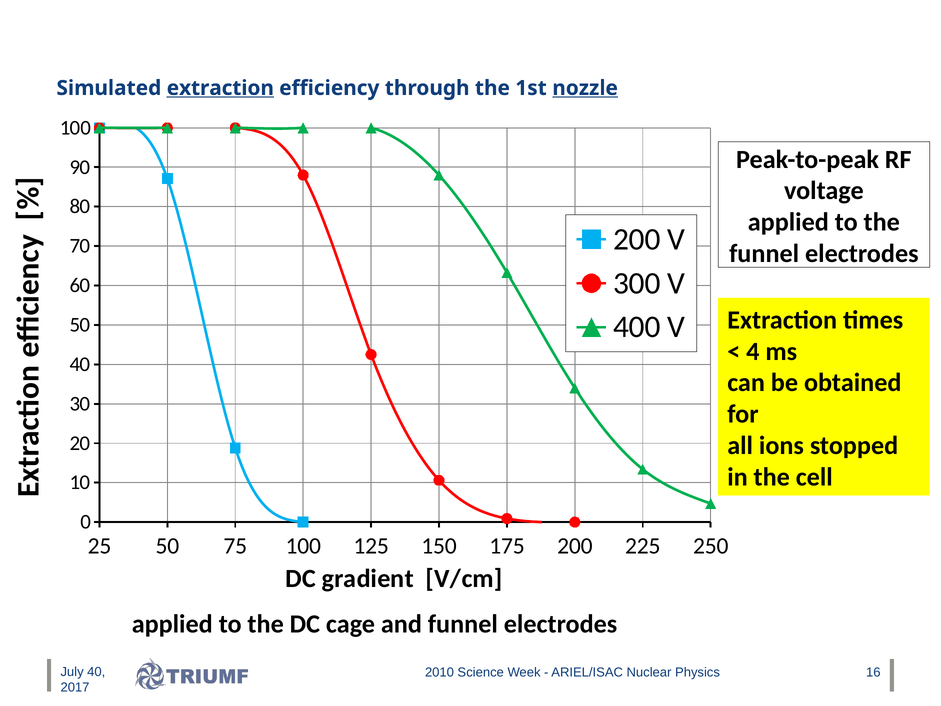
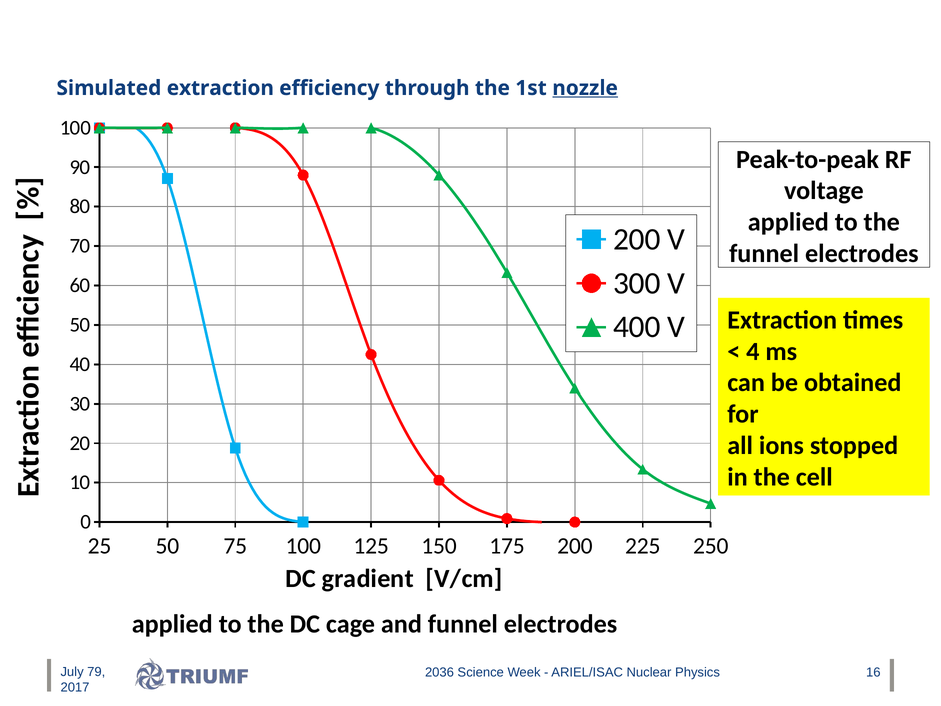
extraction underline: present -> none (220, 88)
July 40: 40 -> 79 (96, 672)
2010: 2010 -> 2036 (439, 672)
